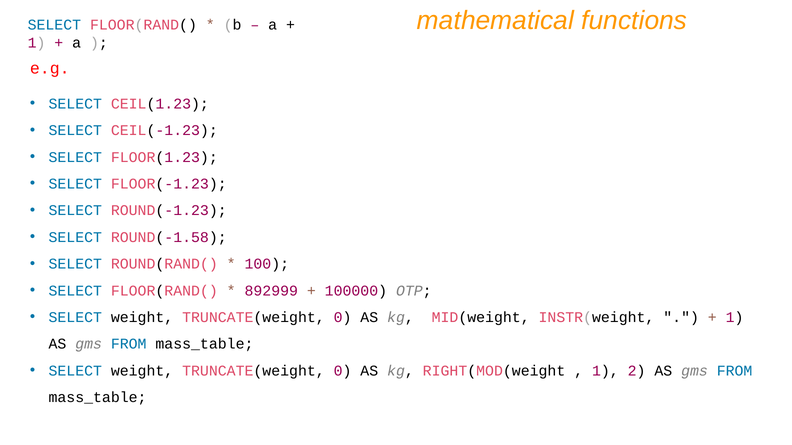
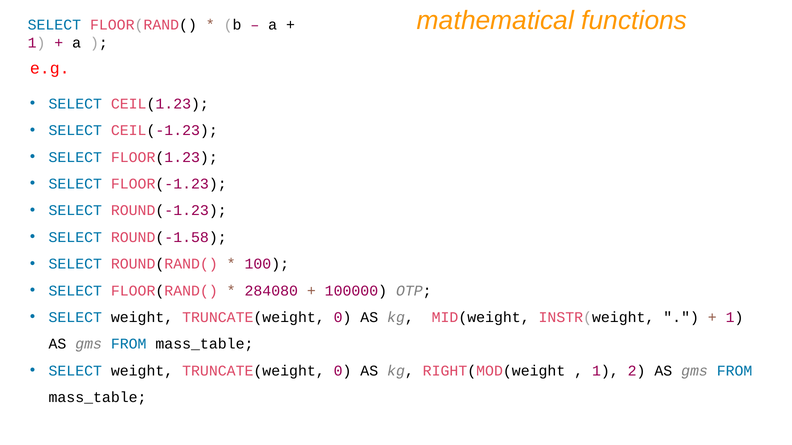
892999: 892999 -> 284080 (271, 291)
